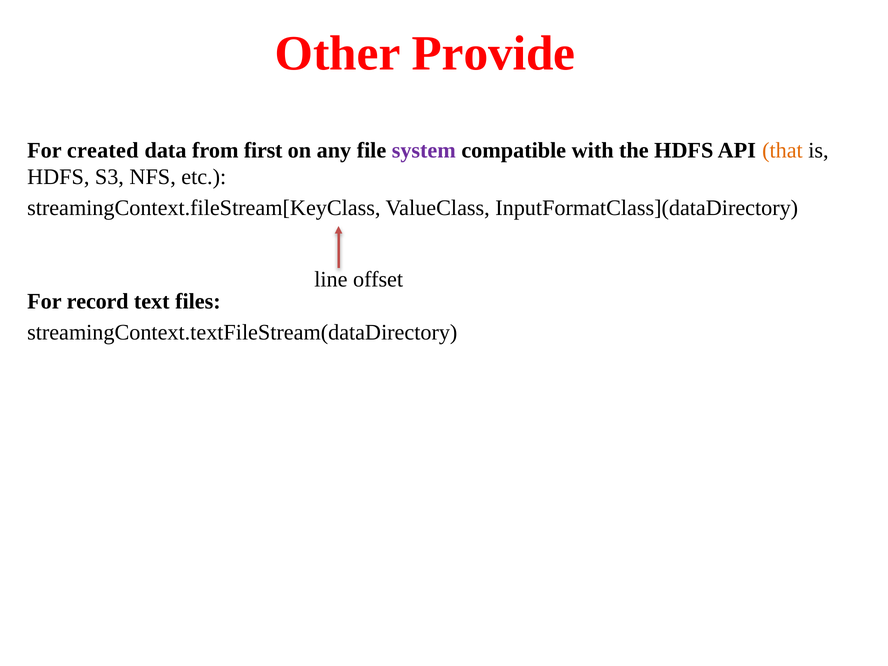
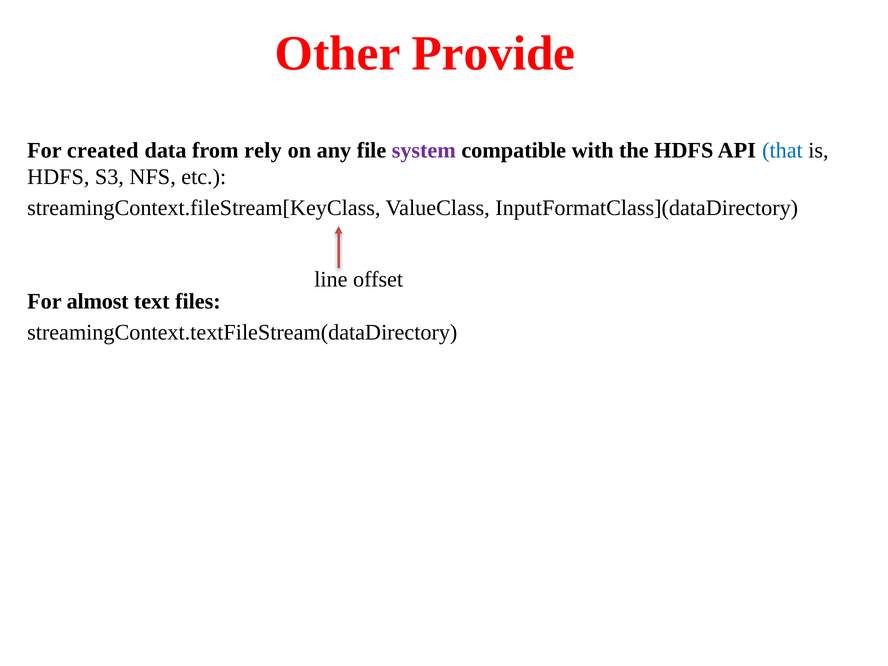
first: first -> rely (263, 150)
that colour: orange -> blue (782, 150)
record: record -> almost (98, 301)
